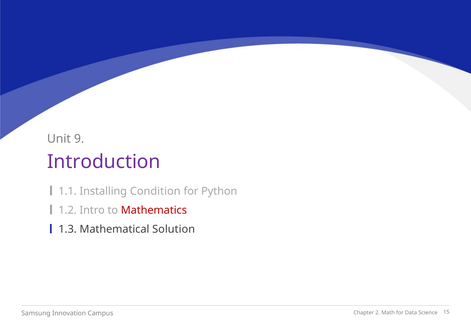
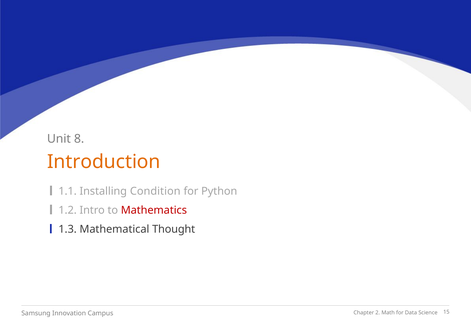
9: 9 -> 8 (79, 139)
Introduction colour: purple -> orange (104, 162)
Solution: Solution -> Thought (174, 230)
